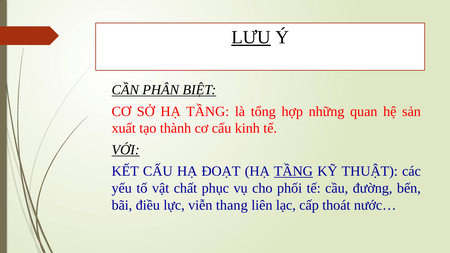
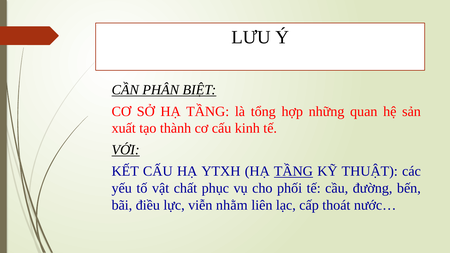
LƯU underline: present -> none (251, 37)
ĐOẠT: ĐOẠT -> YTXH (221, 171)
thang: thang -> nhằm (232, 205)
